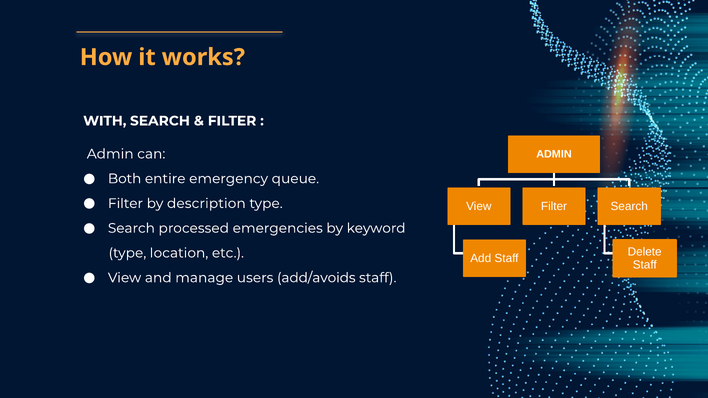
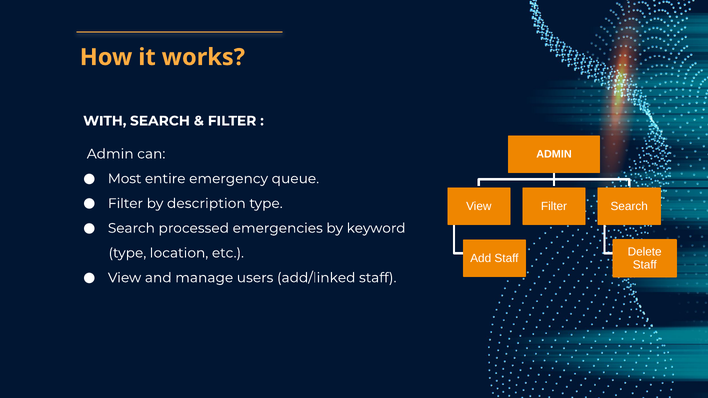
Both: Both -> Most (125, 179)
add/avoids: add/avoids -> add/linked (316, 278)
